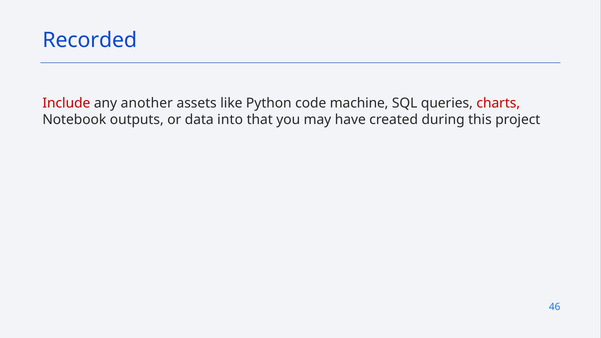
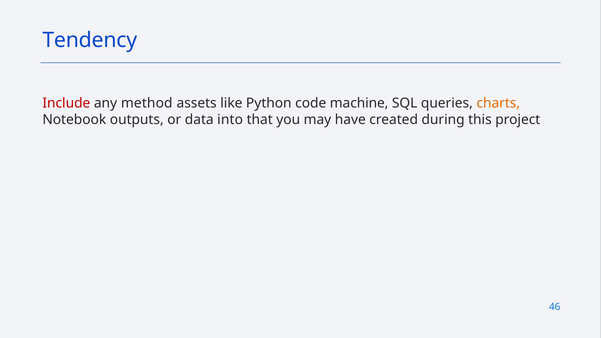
Recorded: Recorded -> Tendency (90, 40)
another: another -> method (147, 103)
charts colour: red -> orange (498, 103)
